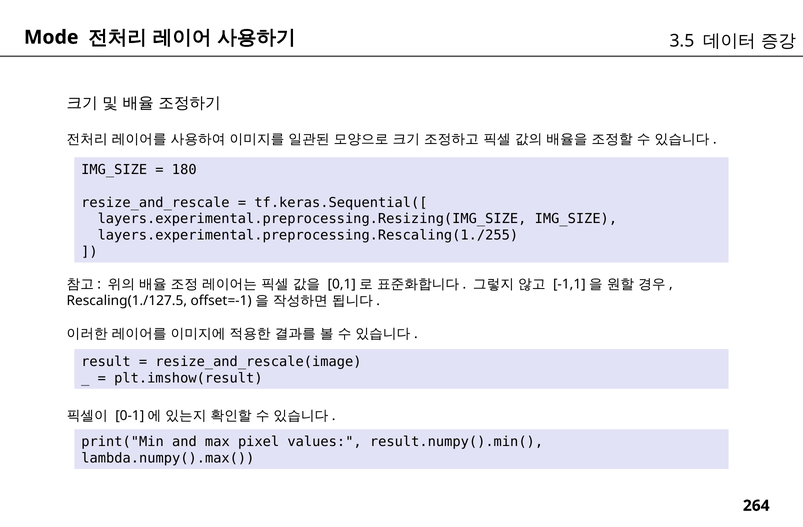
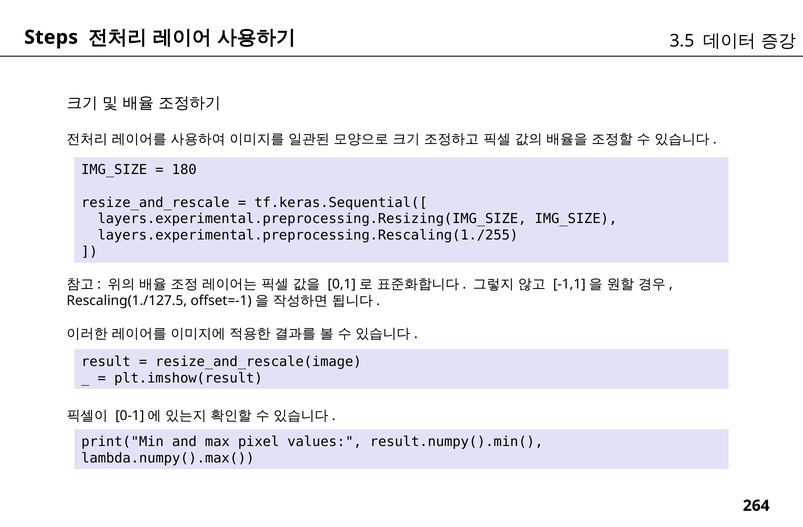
Mode: Mode -> Steps (51, 37)
